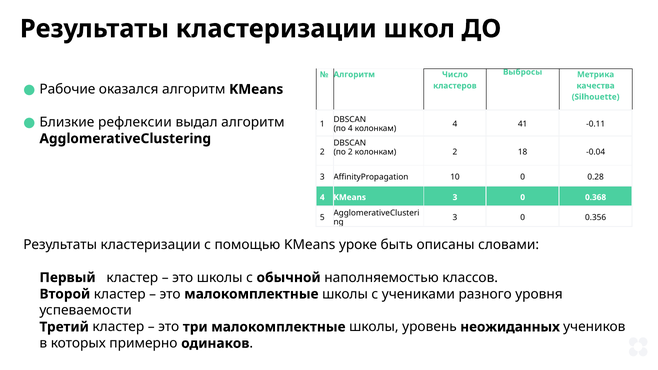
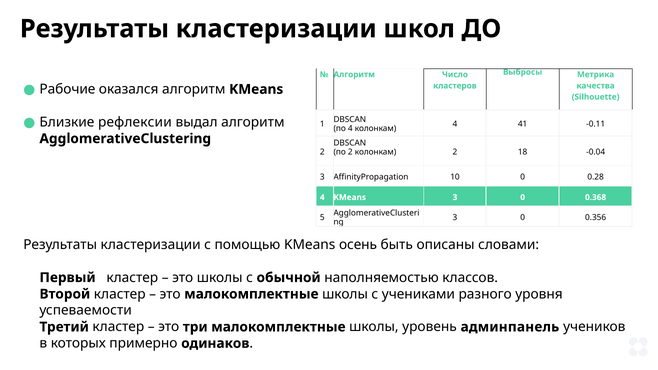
уроке: уроке -> осень (358, 245)
неожиданных: неожиданных -> админпанель (510, 327)
